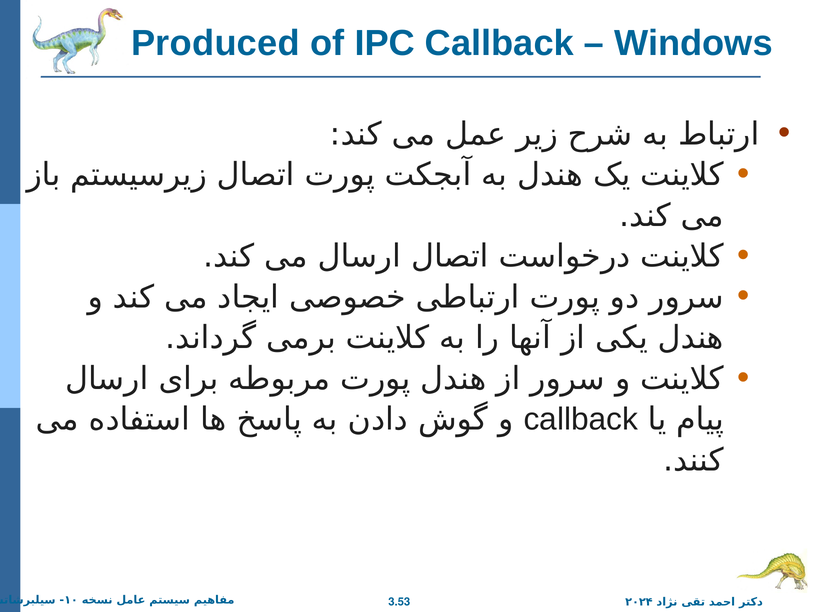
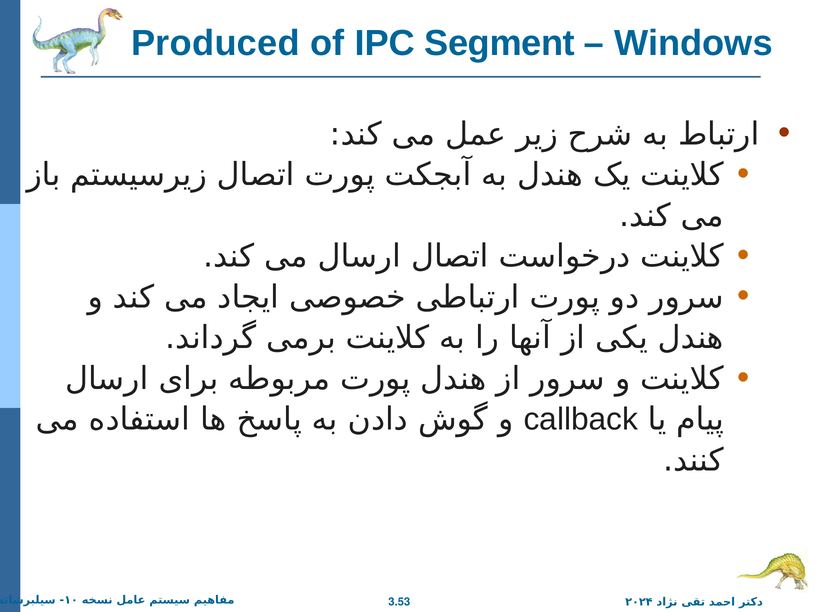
IPC Callback: Callback -> Segment (500, 43)
